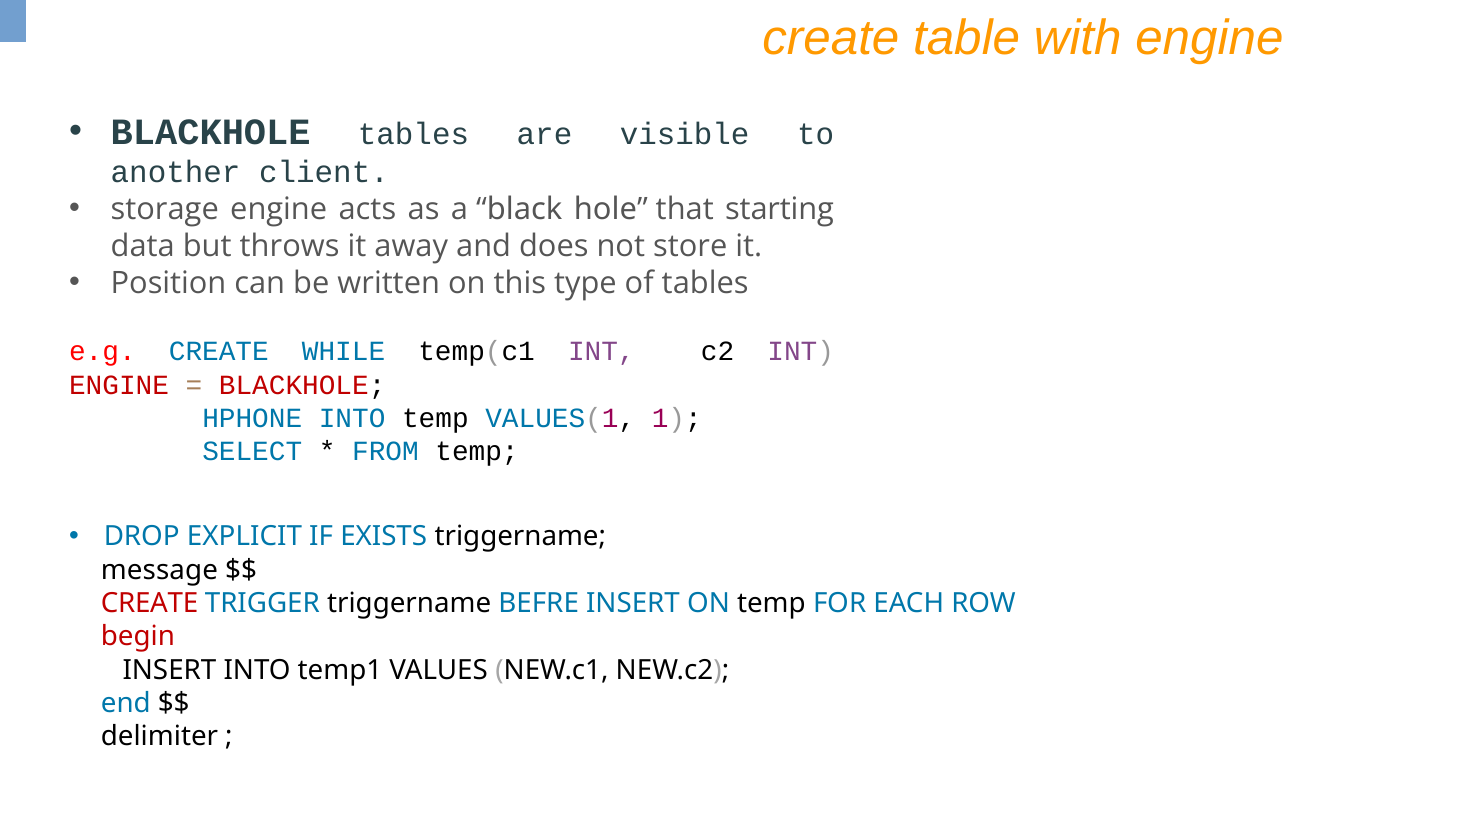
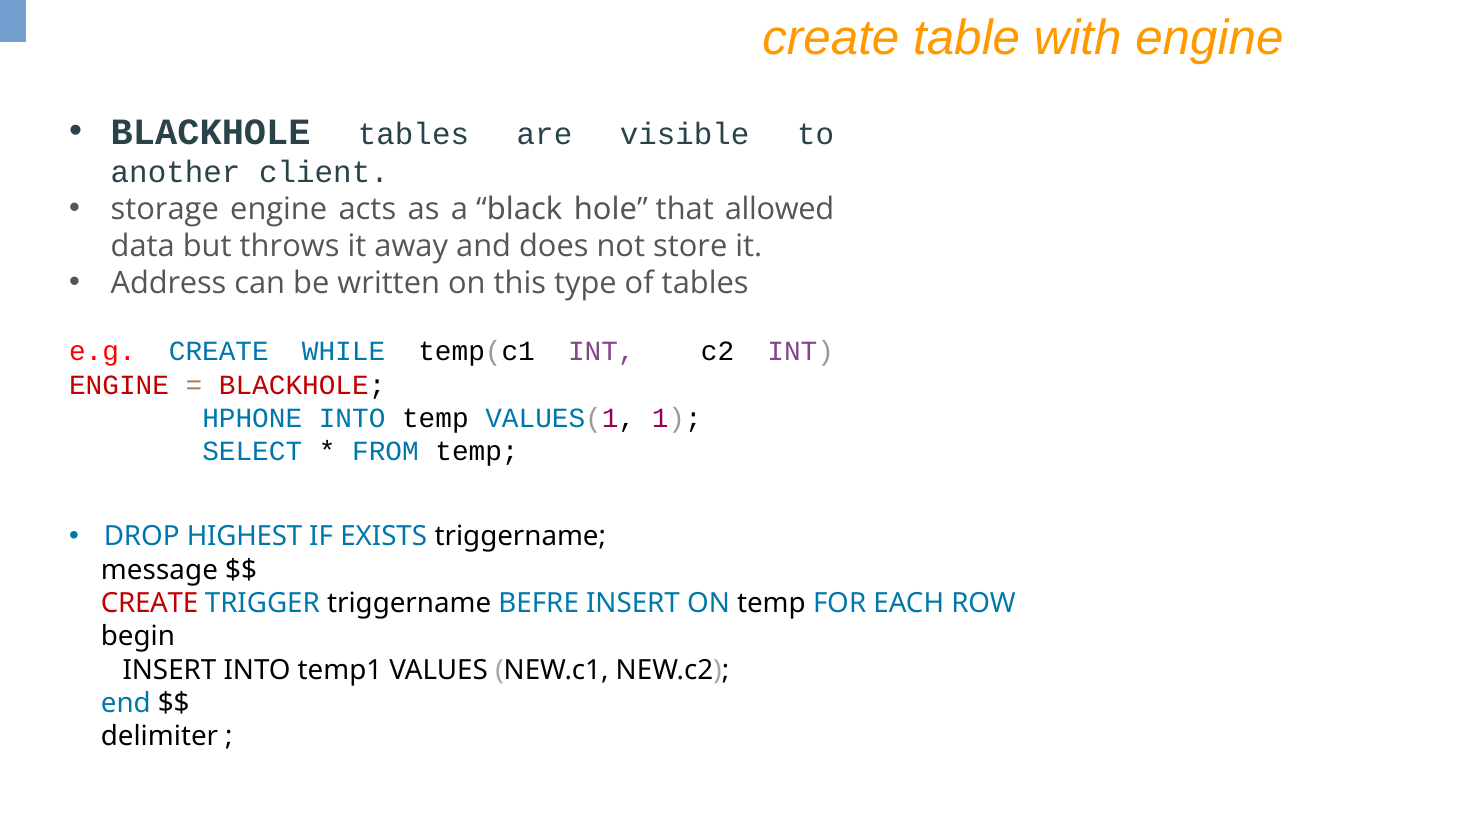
starting: starting -> allowed (780, 209)
Position: Position -> Address (169, 283)
EXPLICIT: EXPLICIT -> HIGHEST (245, 536)
begin colour: red -> black (138, 636)
